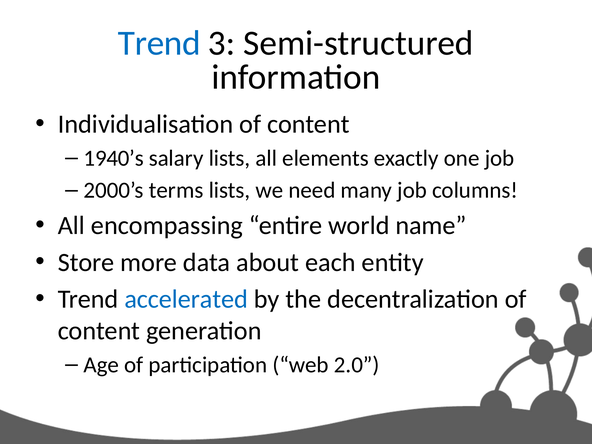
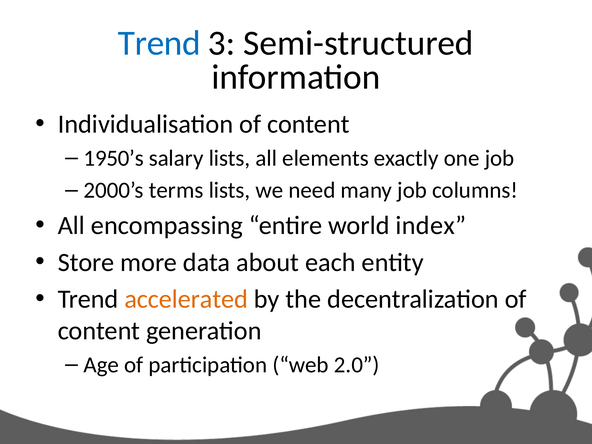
1940’s: 1940’s -> 1950’s (114, 158)
name: name -> index (431, 225)
accelerated colour: blue -> orange (186, 299)
